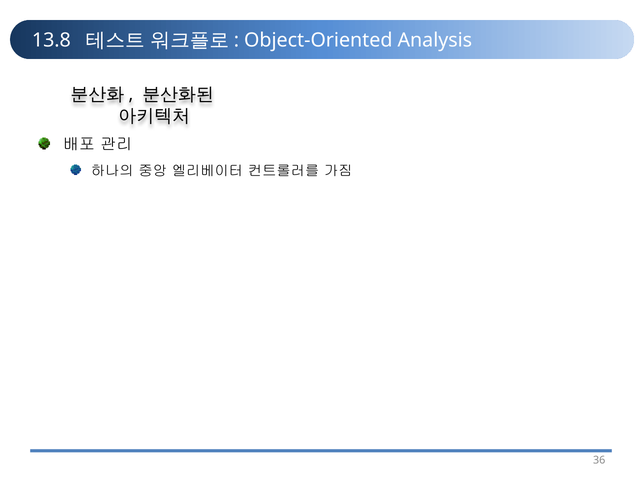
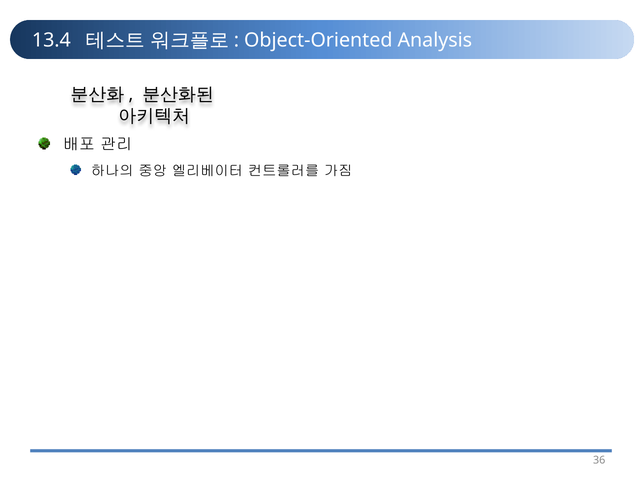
13.8: 13.8 -> 13.4 (51, 40)
